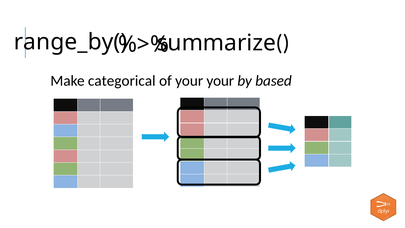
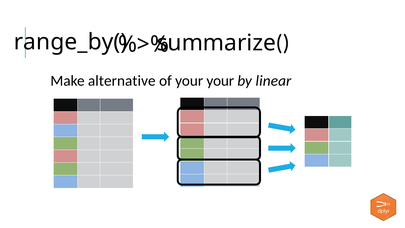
categorical: categorical -> alternative (122, 81)
based: based -> linear (273, 81)
